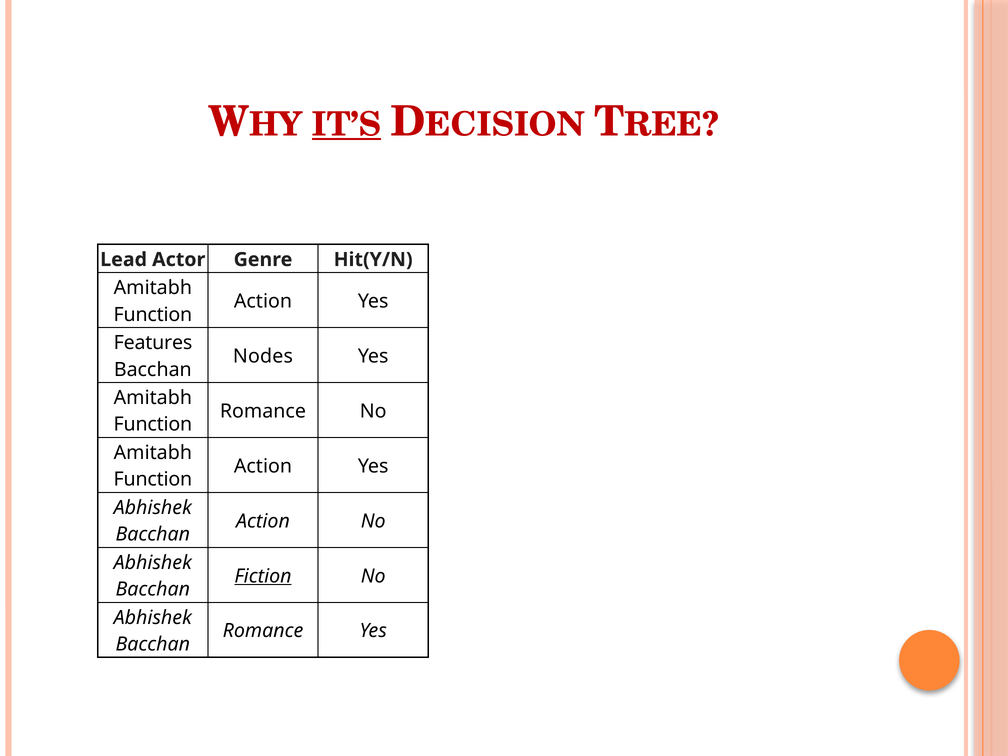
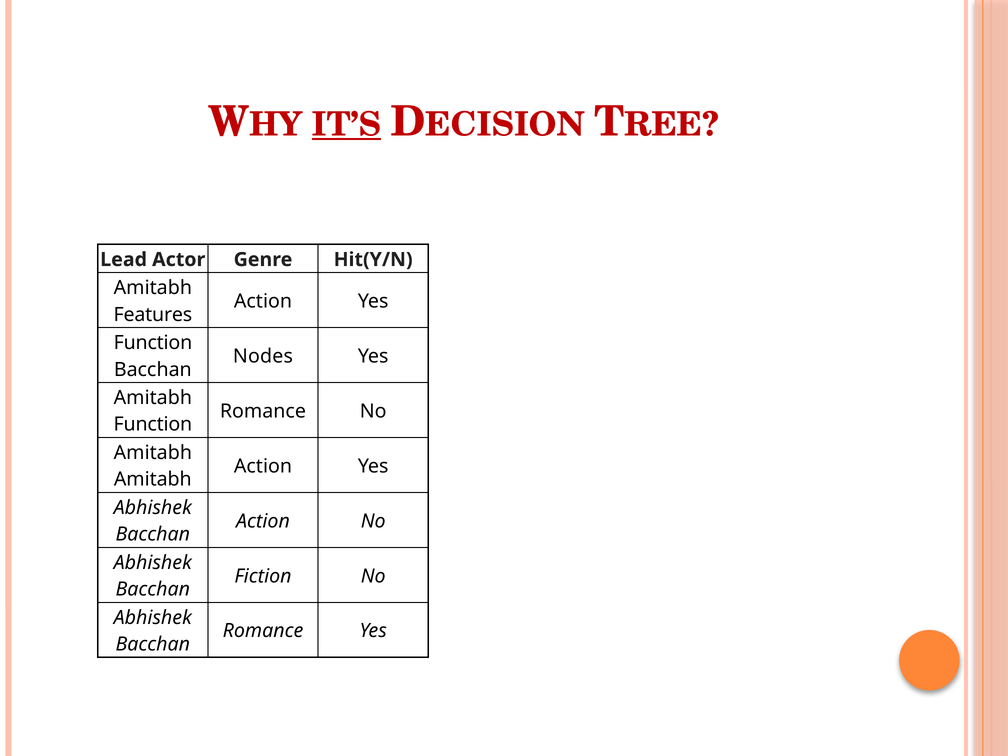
Function: Function -> Features (153, 315)
Features: Features -> Function (153, 343)
Function: Function -> Amitabh (153, 479)
Fiction underline: present -> none (263, 576)
